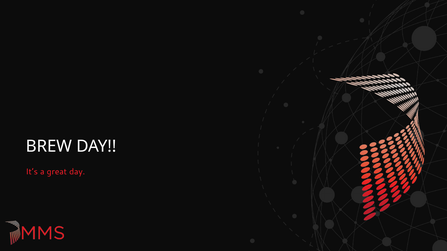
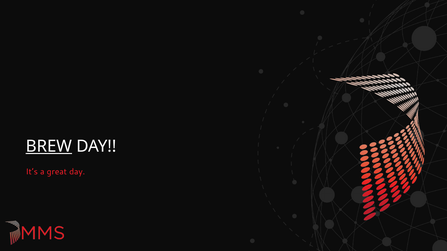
BREW underline: none -> present (49, 147)
